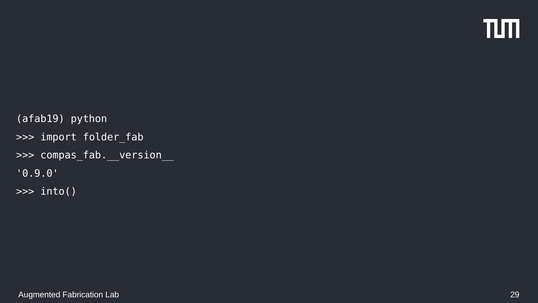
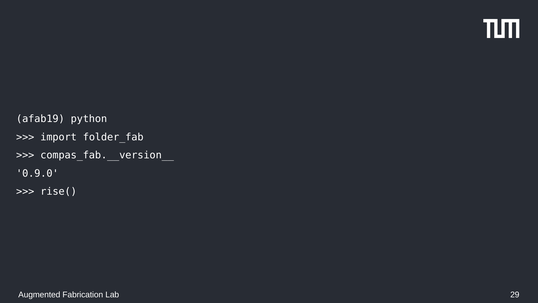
into(: into( -> rise( (59, 191)
